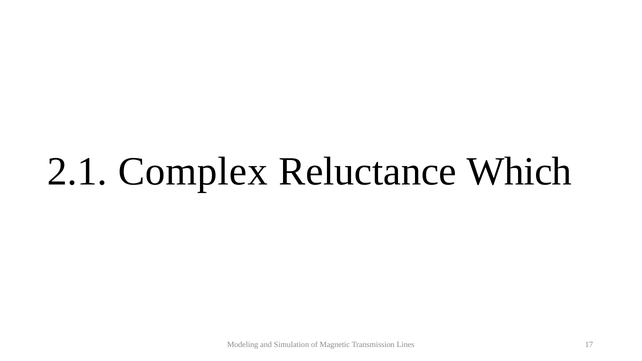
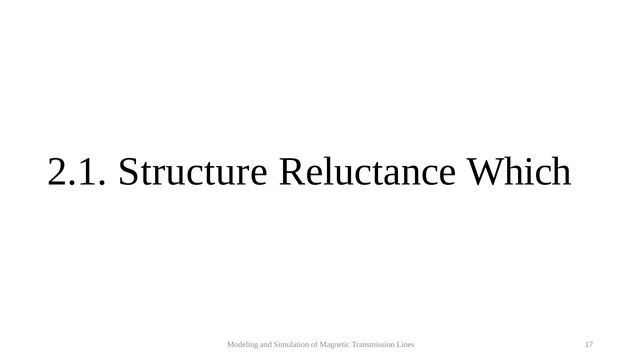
Complex: Complex -> Structure (193, 171)
